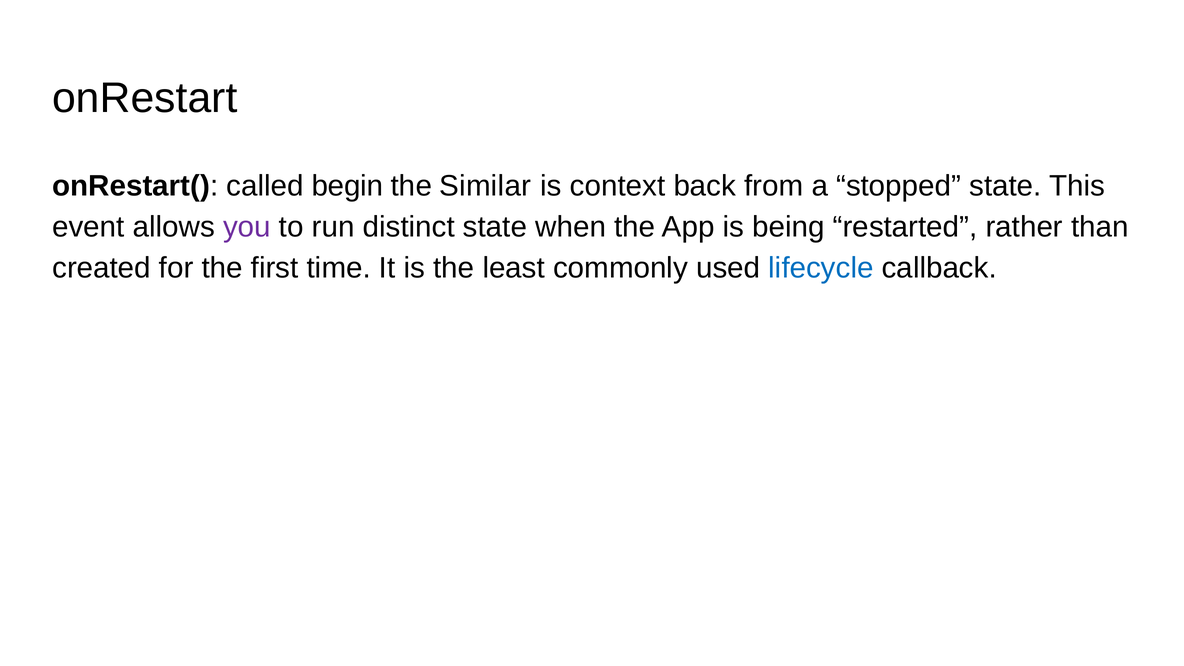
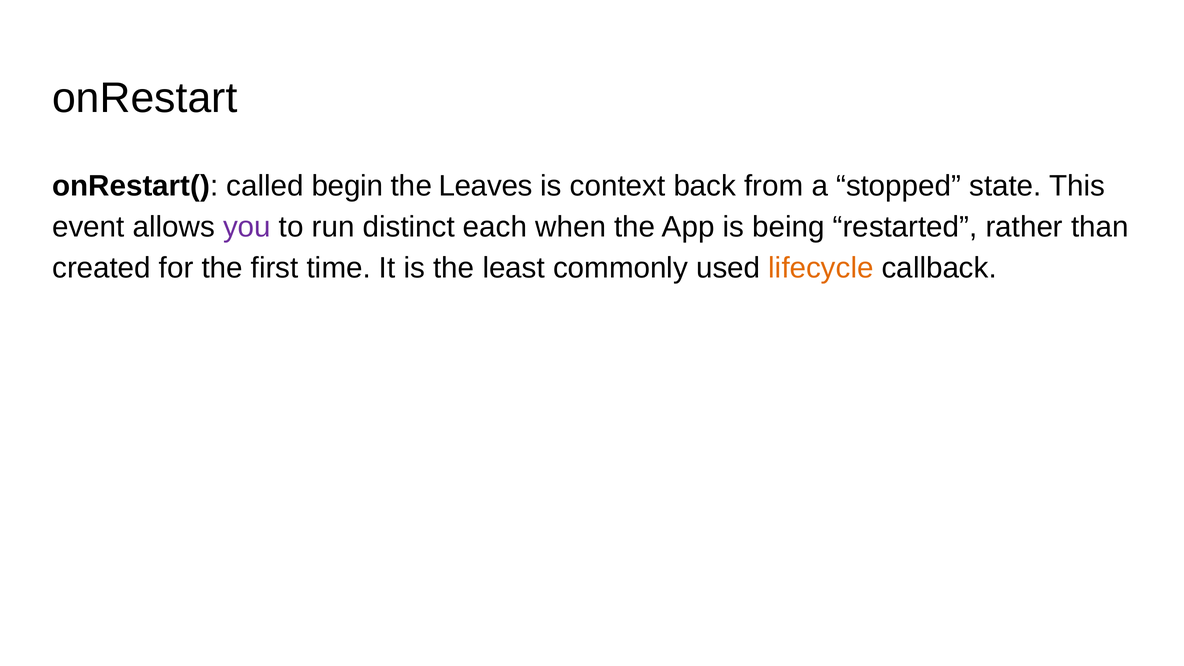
Similar: Similar -> Leaves (486, 186)
distinct state: state -> each (495, 227)
lifecycle colour: blue -> orange (821, 268)
